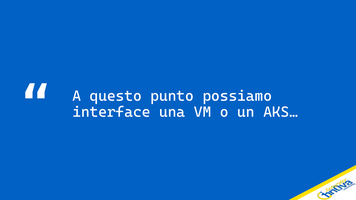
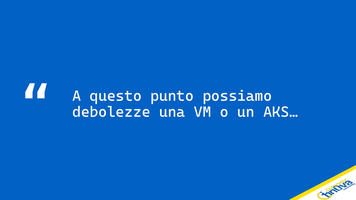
interface: interface -> debolezze (111, 112)
